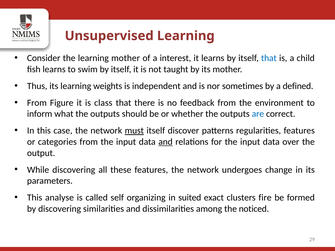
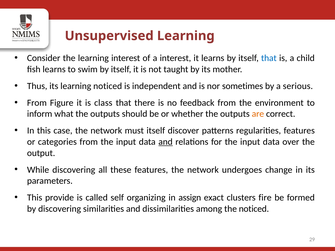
learning mother: mother -> interest (126, 58)
learning weights: weights -> noticed (108, 86)
defined: defined -> serious (298, 86)
are colour: blue -> orange (258, 114)
must underline: present -> none (134, 131)
analyse: analyse -> provide (60, 198)
suited: suited -> assign (190, 198)
